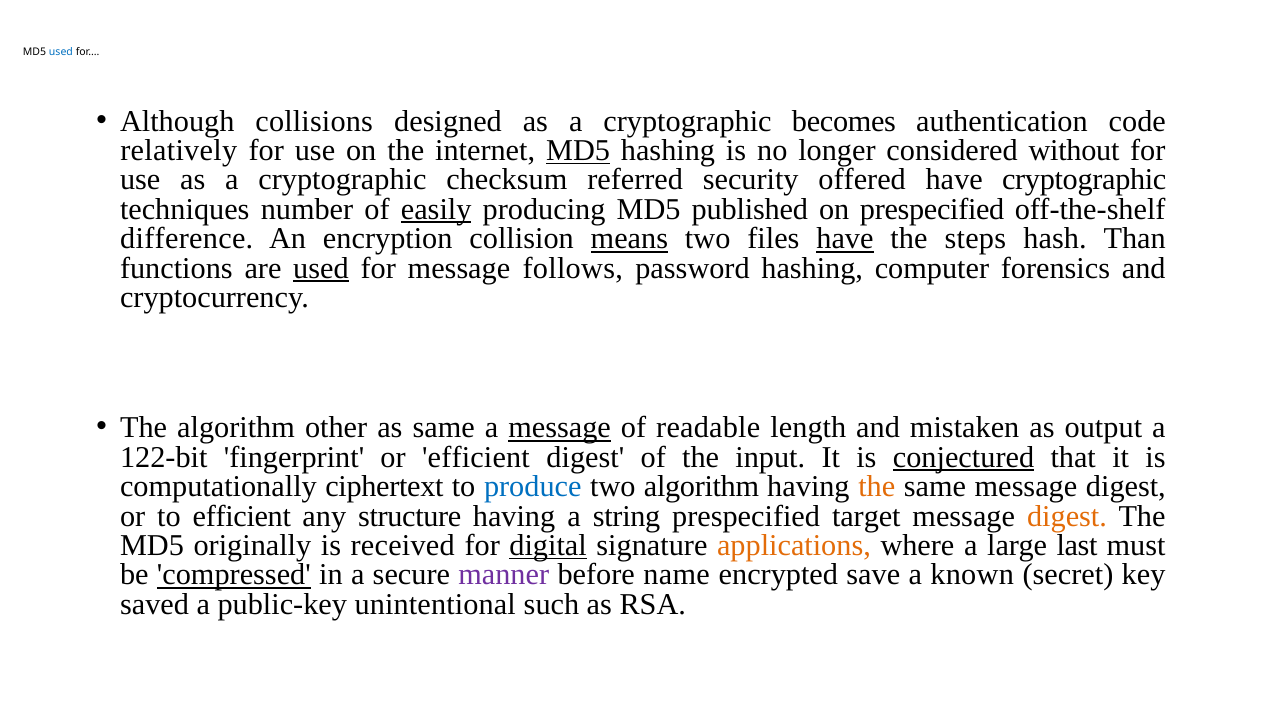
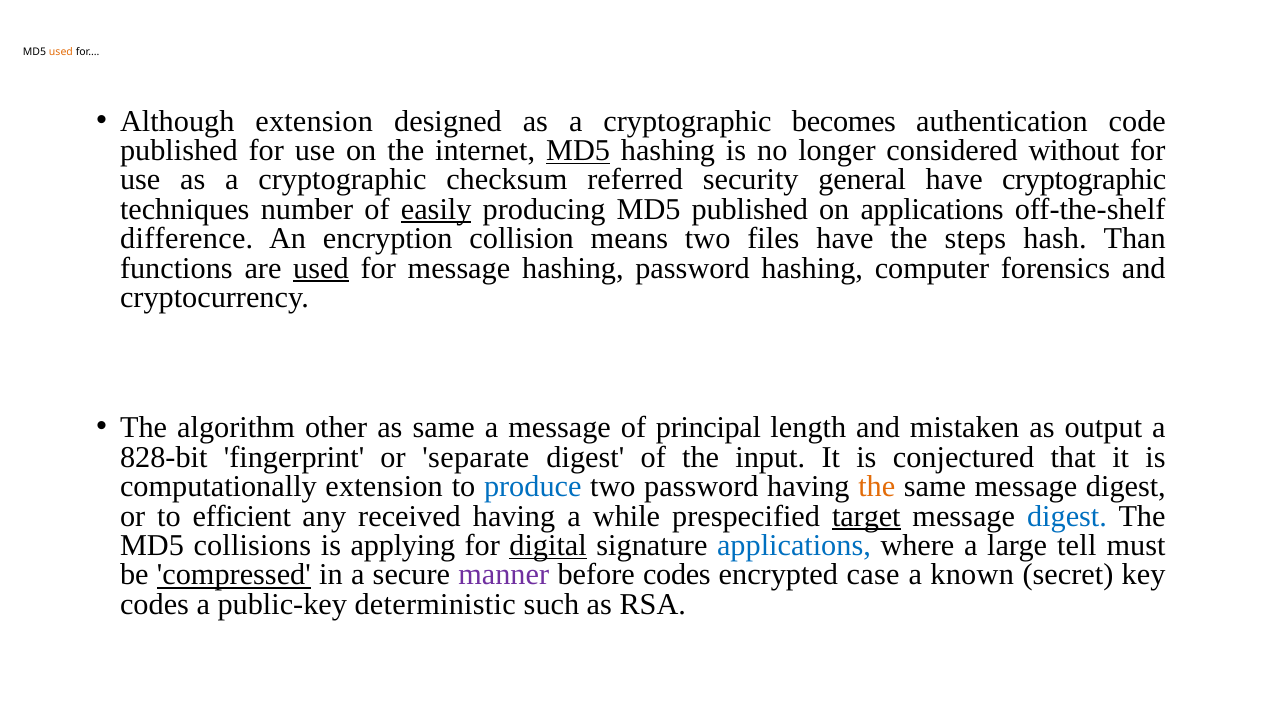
used colour: blue -> orange (61, 52)
Although collisions: collisions -> extension (314, 121)
relatively: relatively -> published (179, 151)
offered: offered -> general (862, 180)
on prespecified: prespecified -> applications (932, 209)
means underline: present -> none (629, 239)
have underline: present -> none (845, 239)
message follows: follows -> hashing (573, 268)
message underline: present -> none (560, 428)
readable: readable -> principal (708, 428)
122-bit: 122-bit -> 828-bit (164, 457)
or efficient: efficient -> separate (476, 457)
conjectured underline: present -> none (964, 457)
computationally ciphertext: ciphertext -> extension (384, 487)
two algorithm: algorithm -> password (701, 487)
structure: structure -> received (410, 516)
string: string -> while (626, 516)
target underline: none -> present (866, 516)
digest colour: orange -> blue (1067, 516)
originally: originally -> collisions (252, 545)
received: received -> applying (403, 545)
applications colour: orange -> blue (794, 545)
last: last -> tell (1077, 545)
before name: name -> codes (677, 575)
save: save -> case (873, 575)
saved: saved -> codes (155, 604)
unintentional: unintentional -> deterministic (435, 604)
